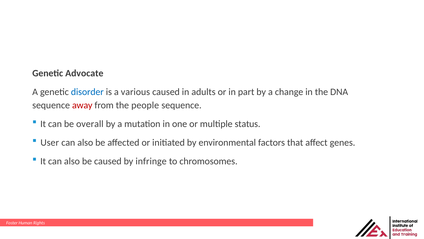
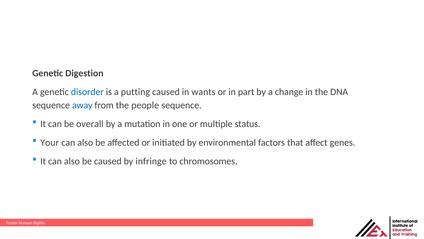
Advocate: Advocate -> Digestion (84, 73)
various: various -> putting (135, 92)
adults: adults -> wants (203, 92)
away colour: red -> blue (82, 105)
User: User -> Your (50, 142)
